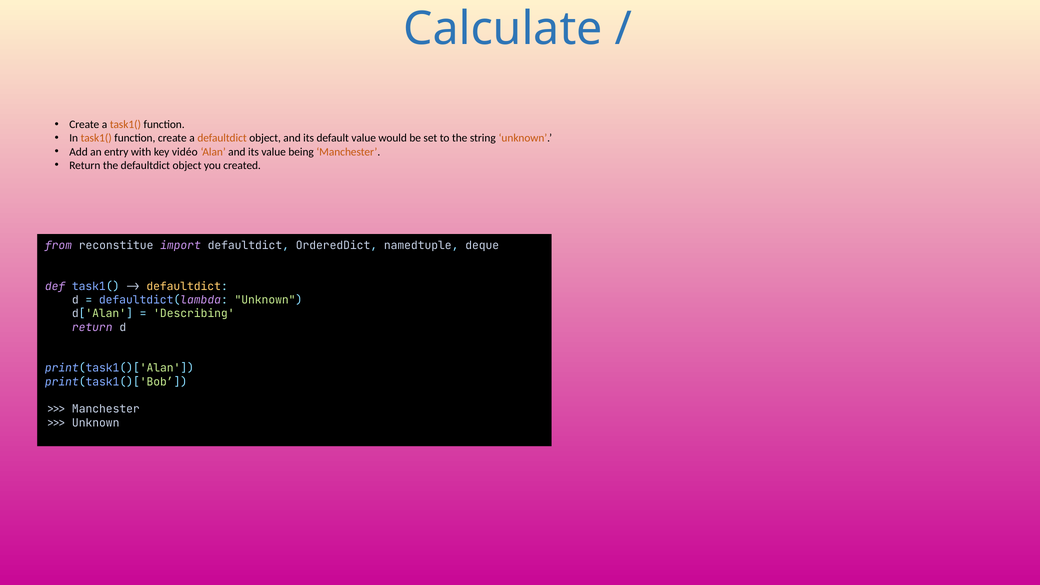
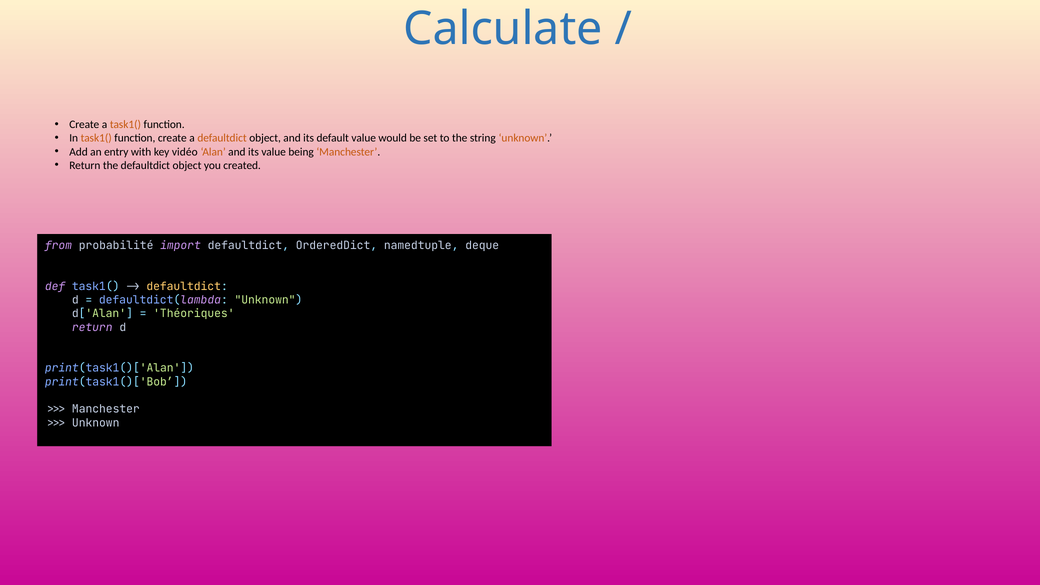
reconstitue: reconstitue -> probabilité (116, 246)
Describing: Describing -> Théoriques (194, 314)
